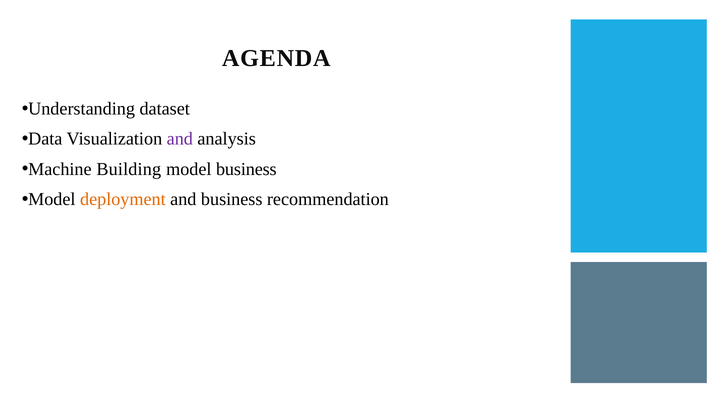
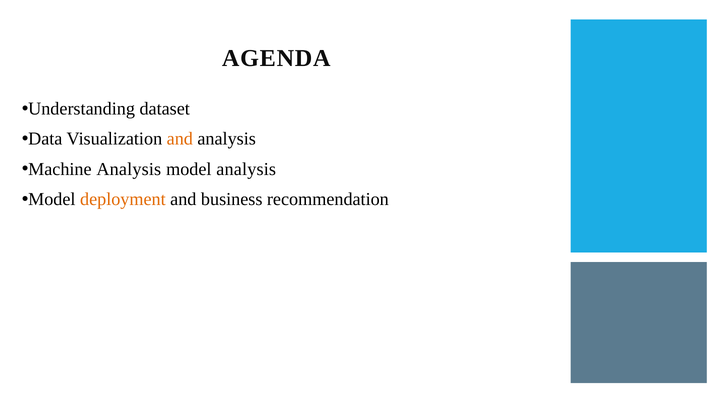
and colour: purple -> orange (180, 139)
Machine Building: Building -> Analysis (129, 169)
model business: business -> analysis (246, 169)
